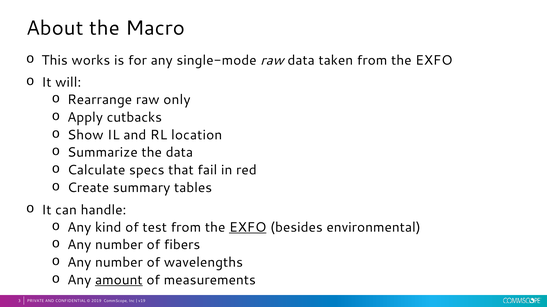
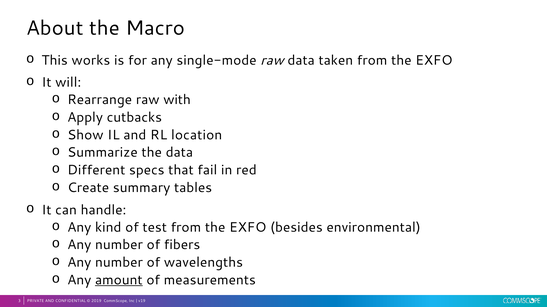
only: only -> with (177, 100)
Calculate: Calculate -> Different (96, 170)
EXFO underline: present -> none (248, 228)
